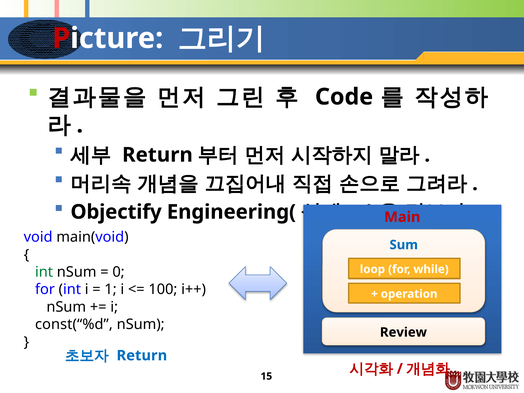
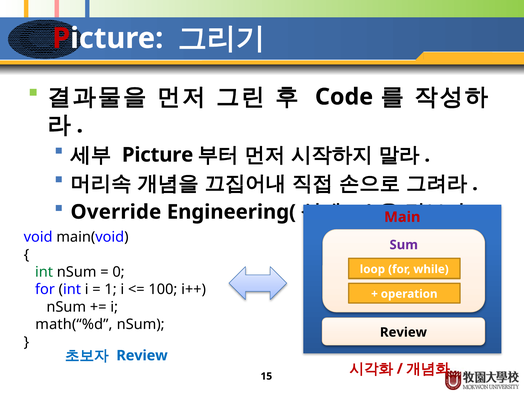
Return: Return -> Picture (158, 155)
Objectify: Objectify -> Override (116, 212)
Sum colour: blue -> purple (404, 245)
const(“%d: const(“%d -> math(“%d (74, 324)
Return: Return -> Review (142, 356)
